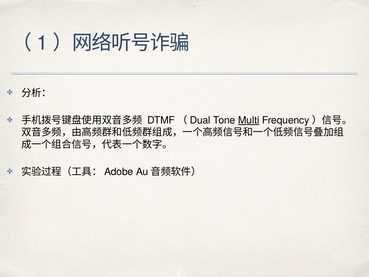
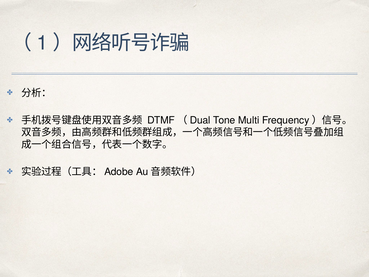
Multi underline: present -> none (249, 120)
